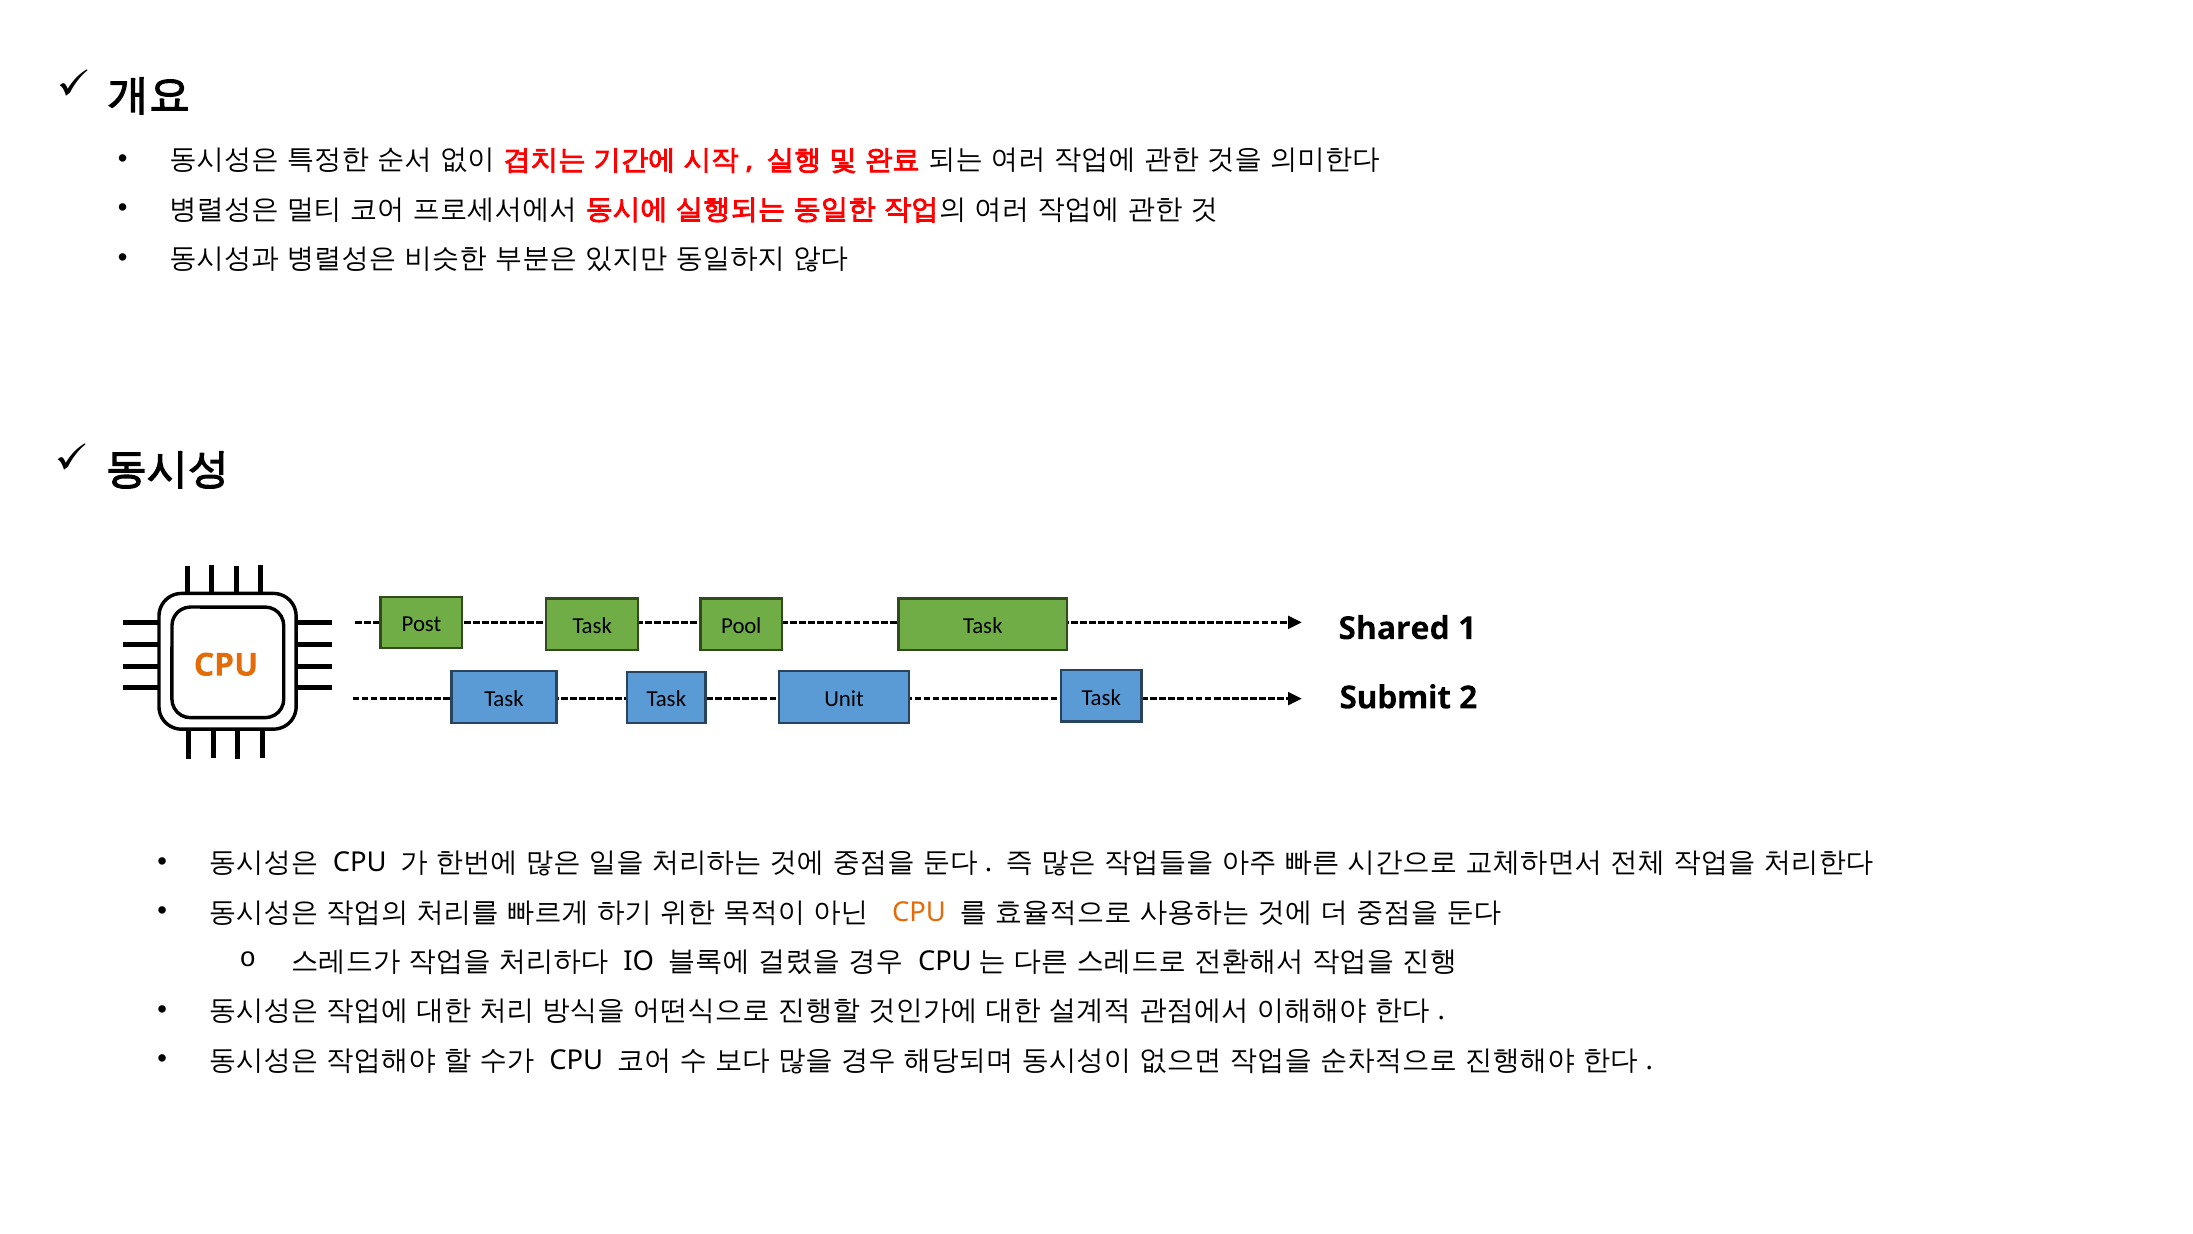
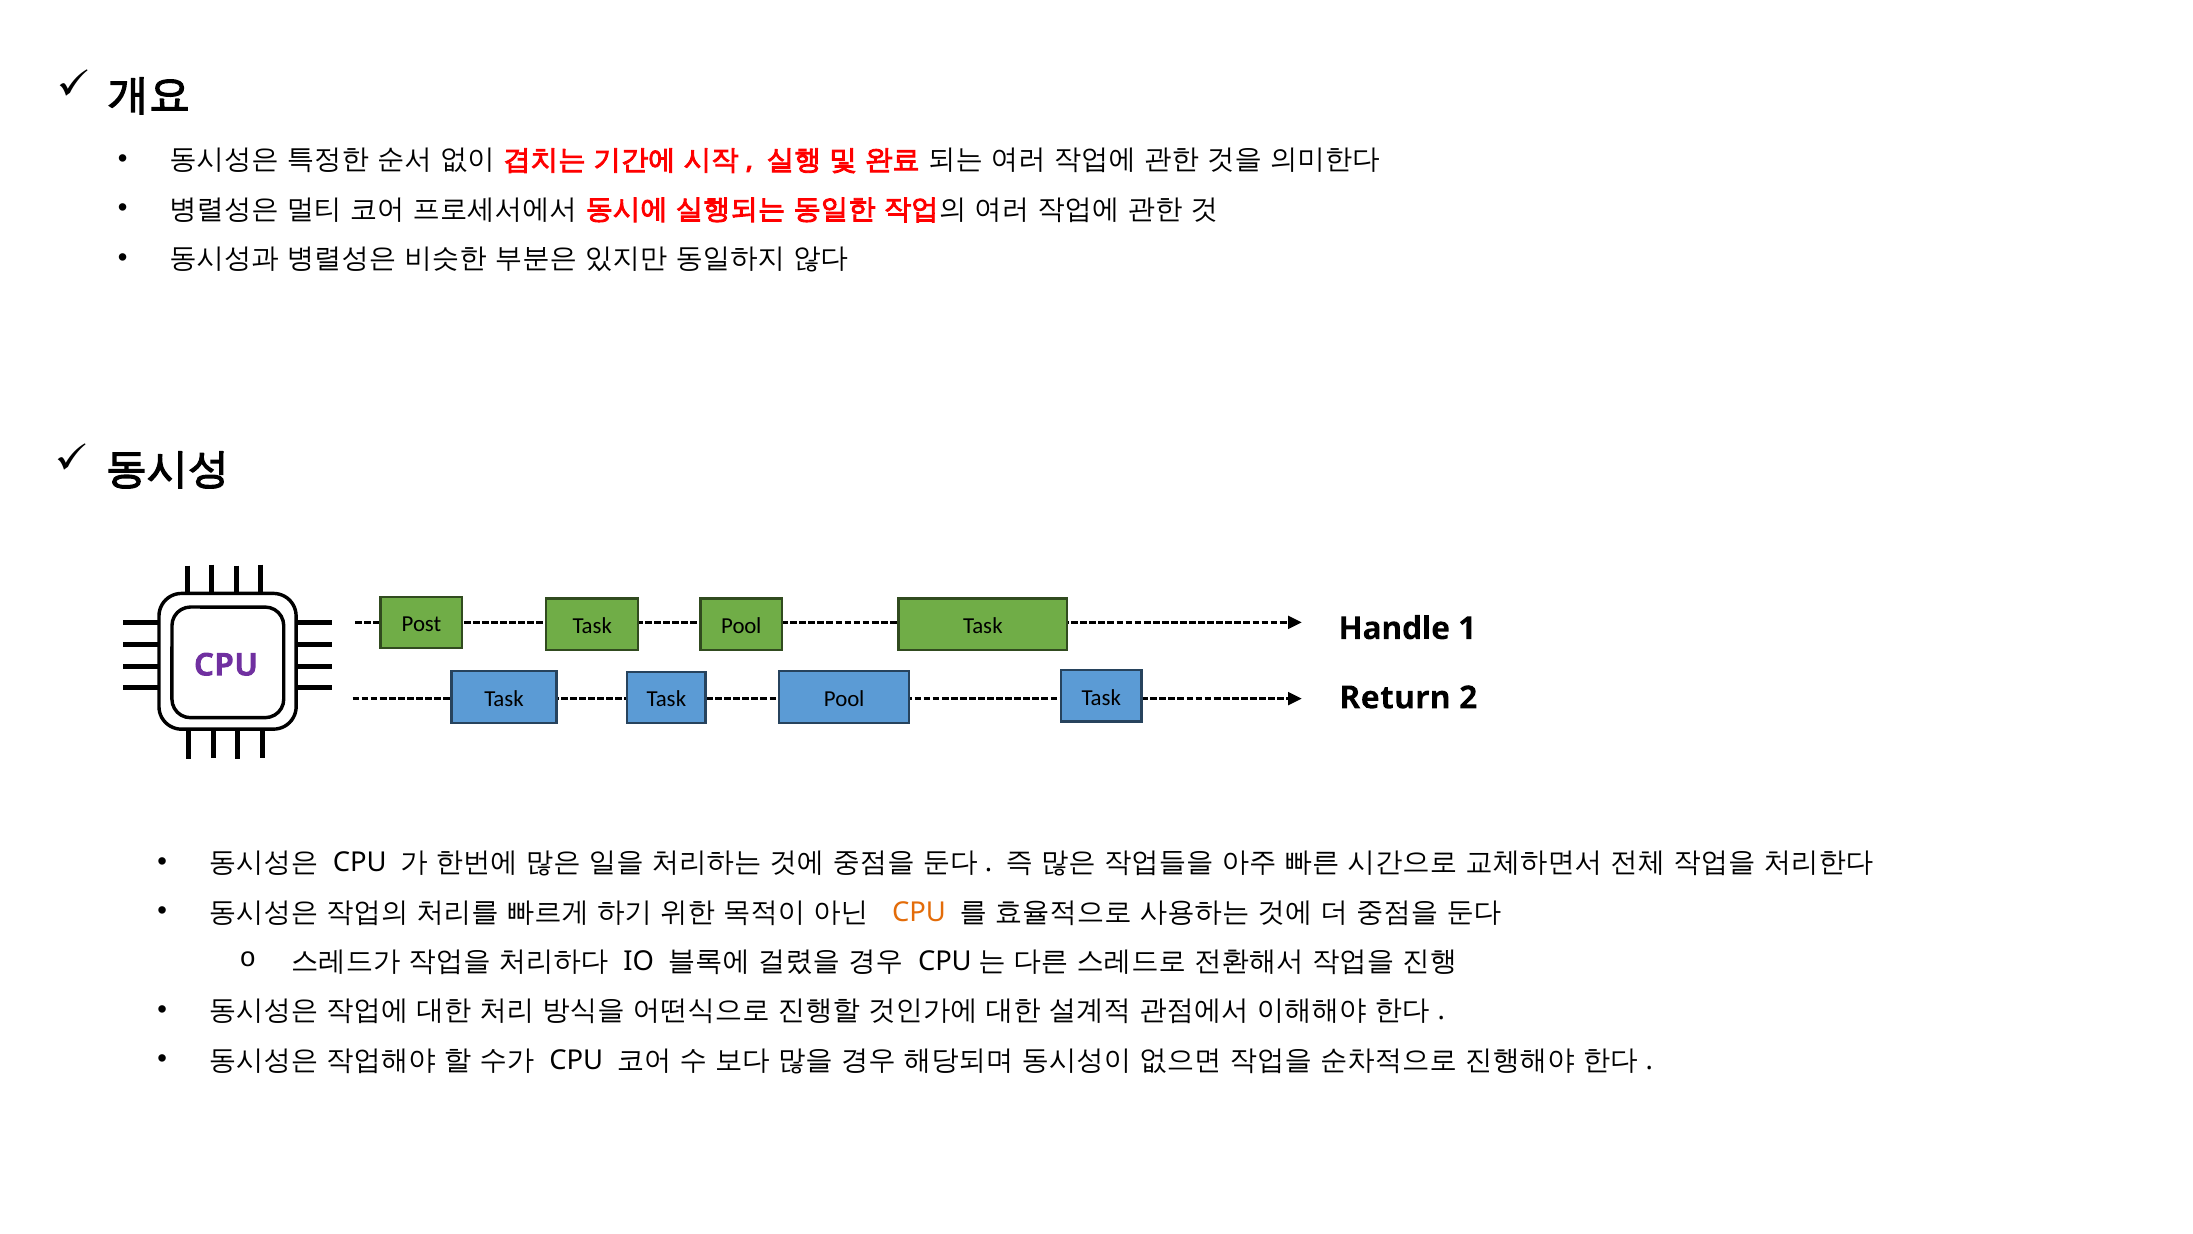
Shared: Shared -> Handle (1394, 628)
CPU colour: orange -> purple (226, 665)
Unit: Unit -> Pool (844, 698)
Submit: Submit -> Return (1395, 698)
